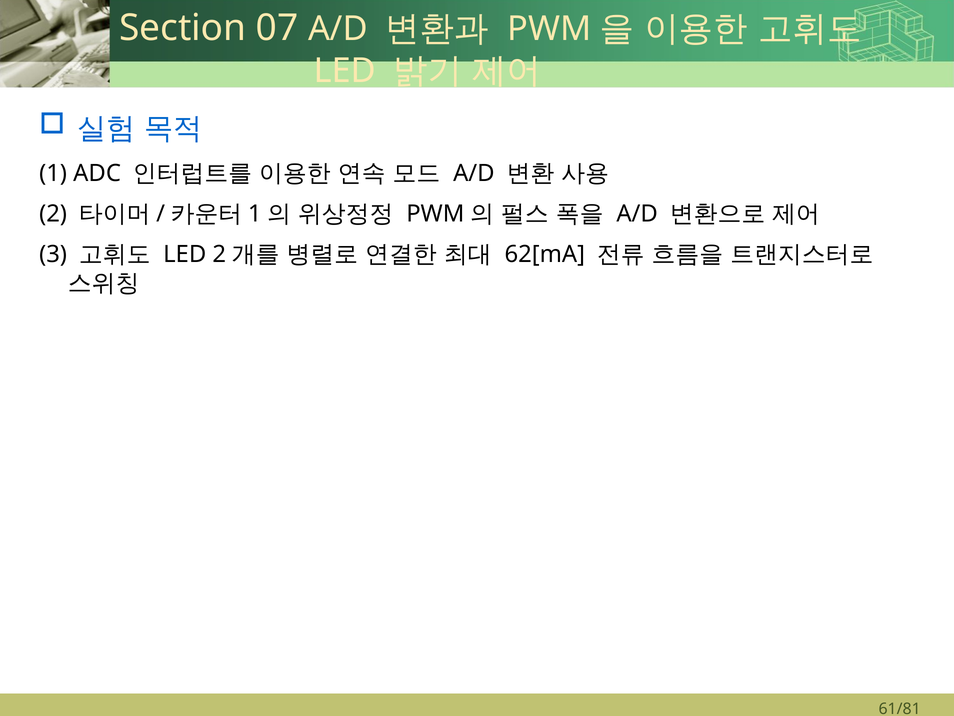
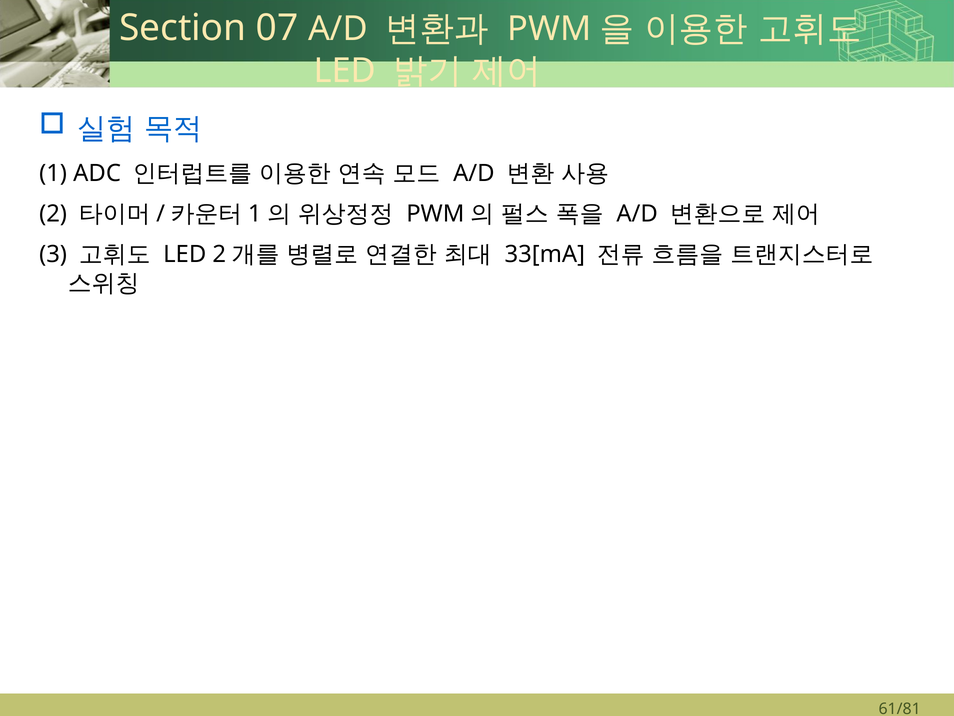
62[mA: 62[mA -> 33[mA (545, 254)
